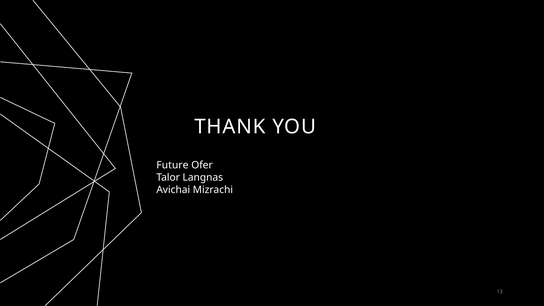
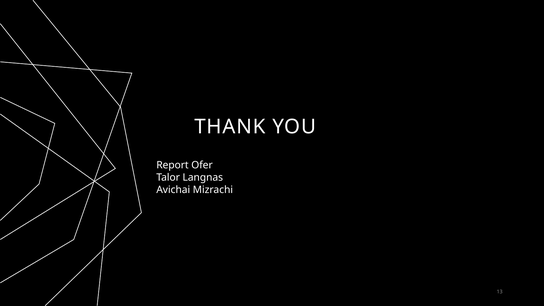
Future: Future -> Report (173, 165)
